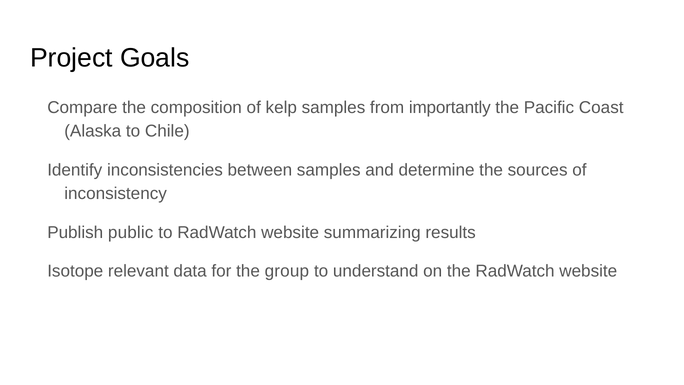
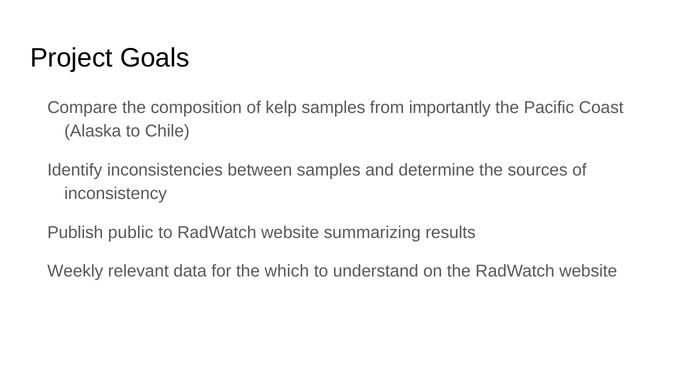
Isotope: Isotope -> Weekly (75, 271)
group: group -> which (287, 271)
